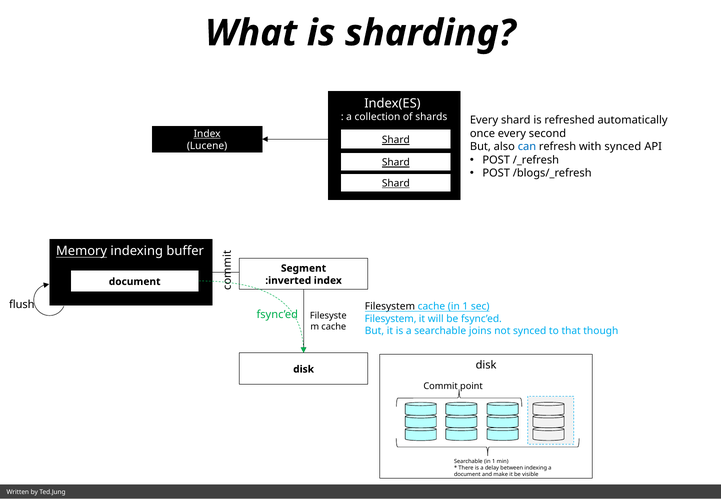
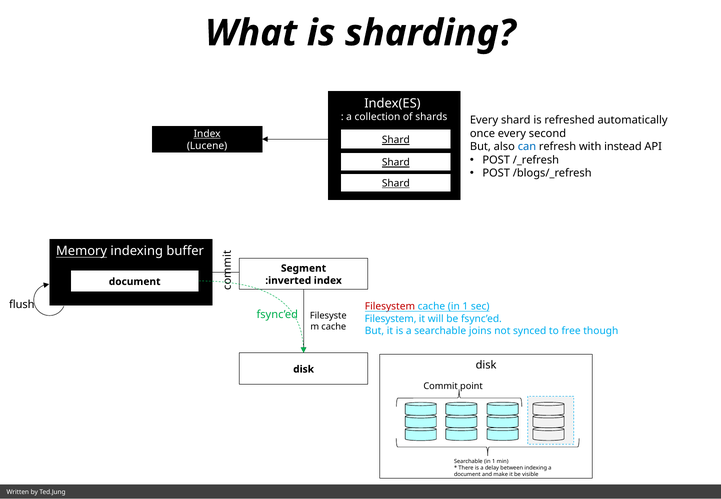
with synced: synced -> instead (623, 147)
Filesystem colour: black -> red (390, 307)
that: that -> free (571, 331)
